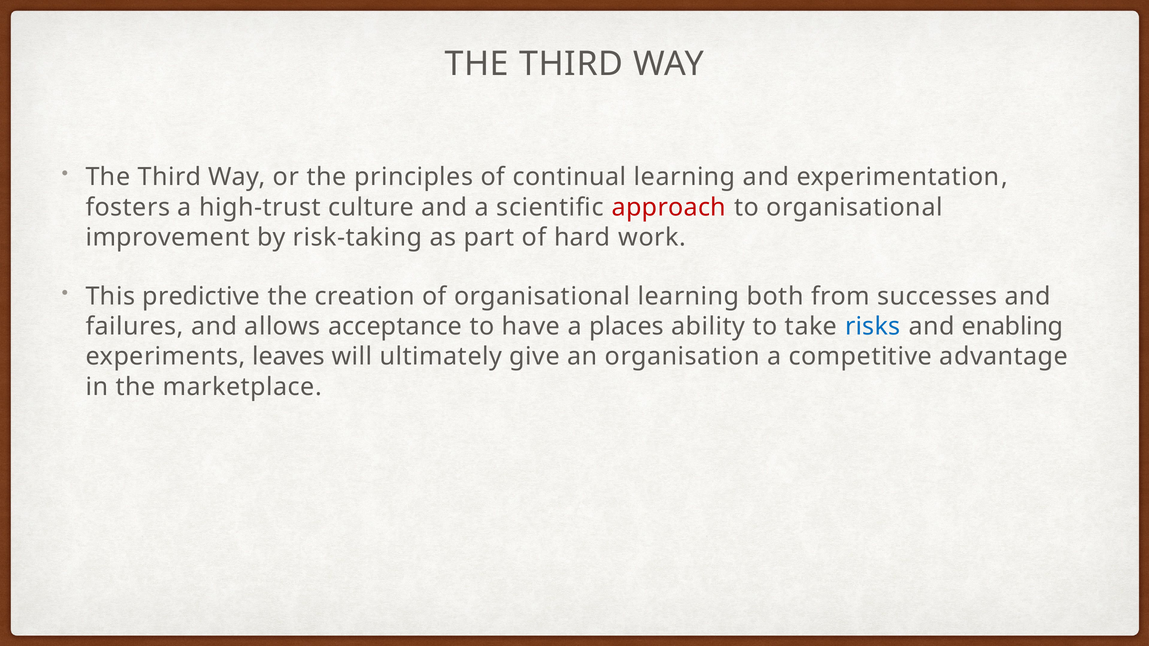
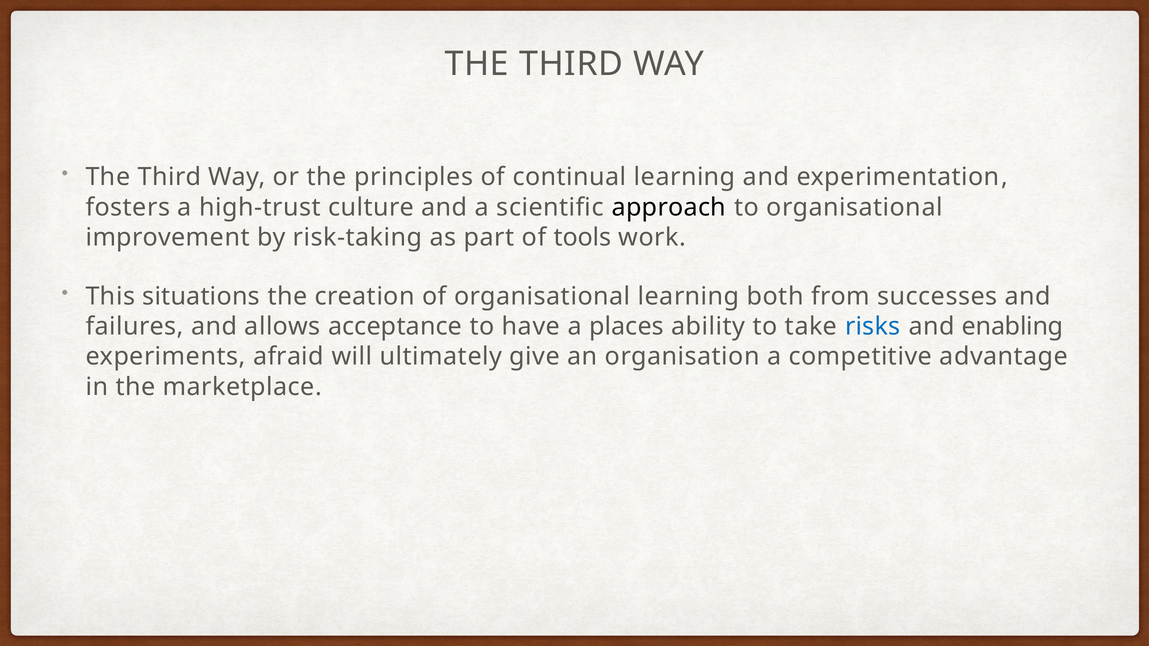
approach colour: red -> black (669, 207)
hard: hard -> tools (582, 238)
predictive: predictive -> situations (201, 296)
leaves: leaves -> afraid (288, 357)
